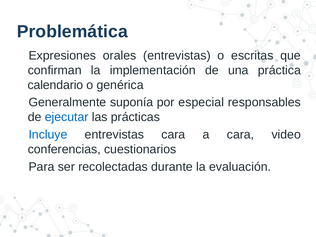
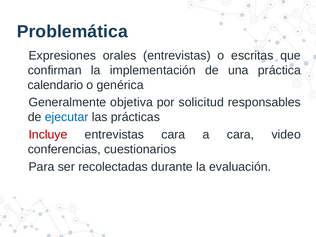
suponía: suponía -> objetiva (132, 102)
especial: especial -> solicitud (201, 102)
Incluye colour: blue -> red (48, 135)
